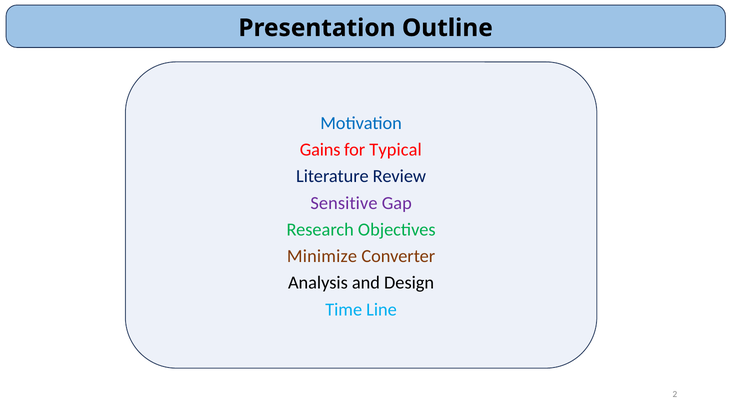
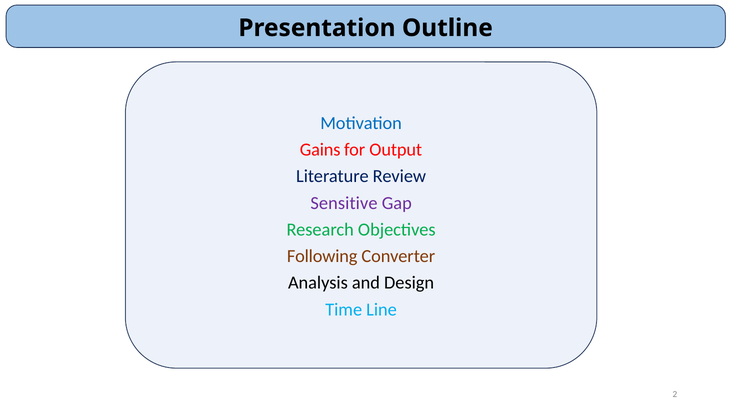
Typical: Typical -> Output (396, 149)
Minimize: Minimize -> Following (322, 256)
